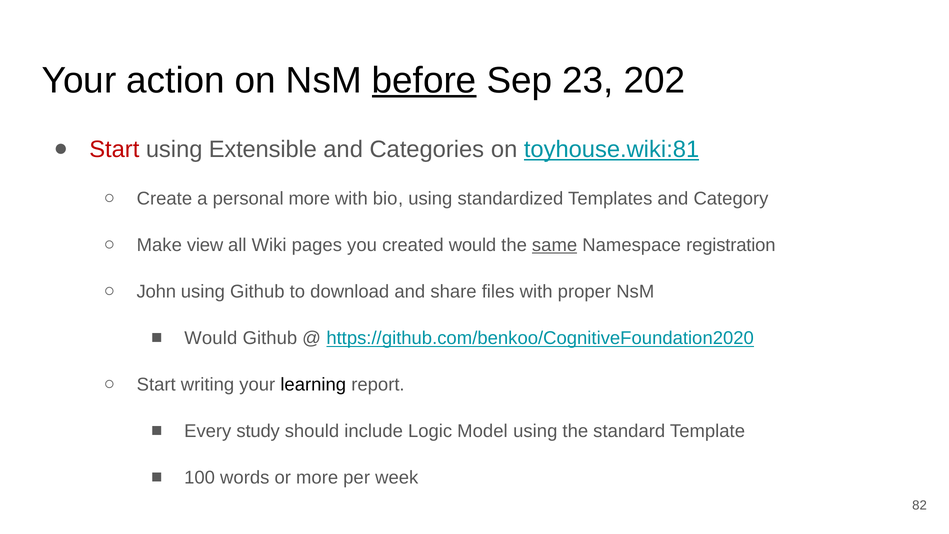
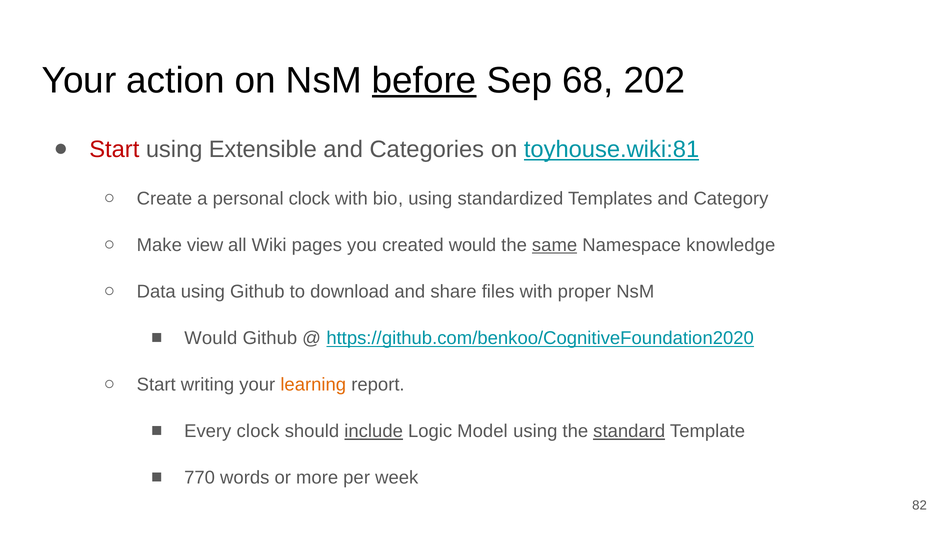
23: 23 -> 68 (588, 80)
personal more: more -> clock (309, 199)
registration: registration -> knowledge (731, 245)
John: John -> Data (156, 292)
learning colour: black -> orange (313, 385)
Every study: study -> clock (258, 431)
include underline: none -> present (374, 431)
standard underline: none -> present (629, 431)
100: 100 -> 770 (200, 478)
